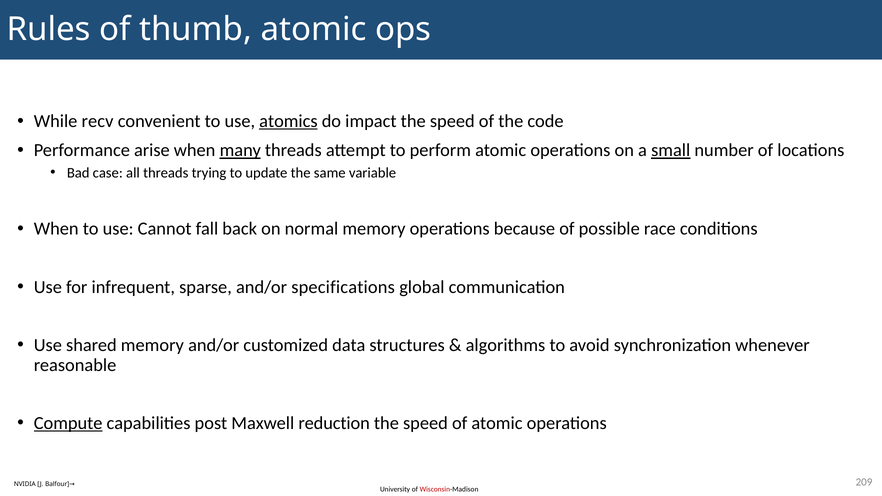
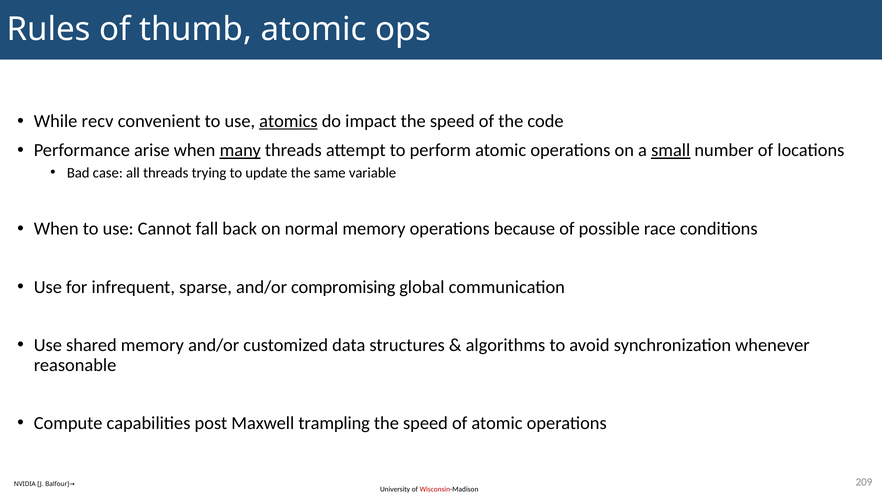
specifications: specifications -> compromising (343, 287)
Compute underline: present -> none (68, 423)
reduction: reduction -> trampling (334, 423)
